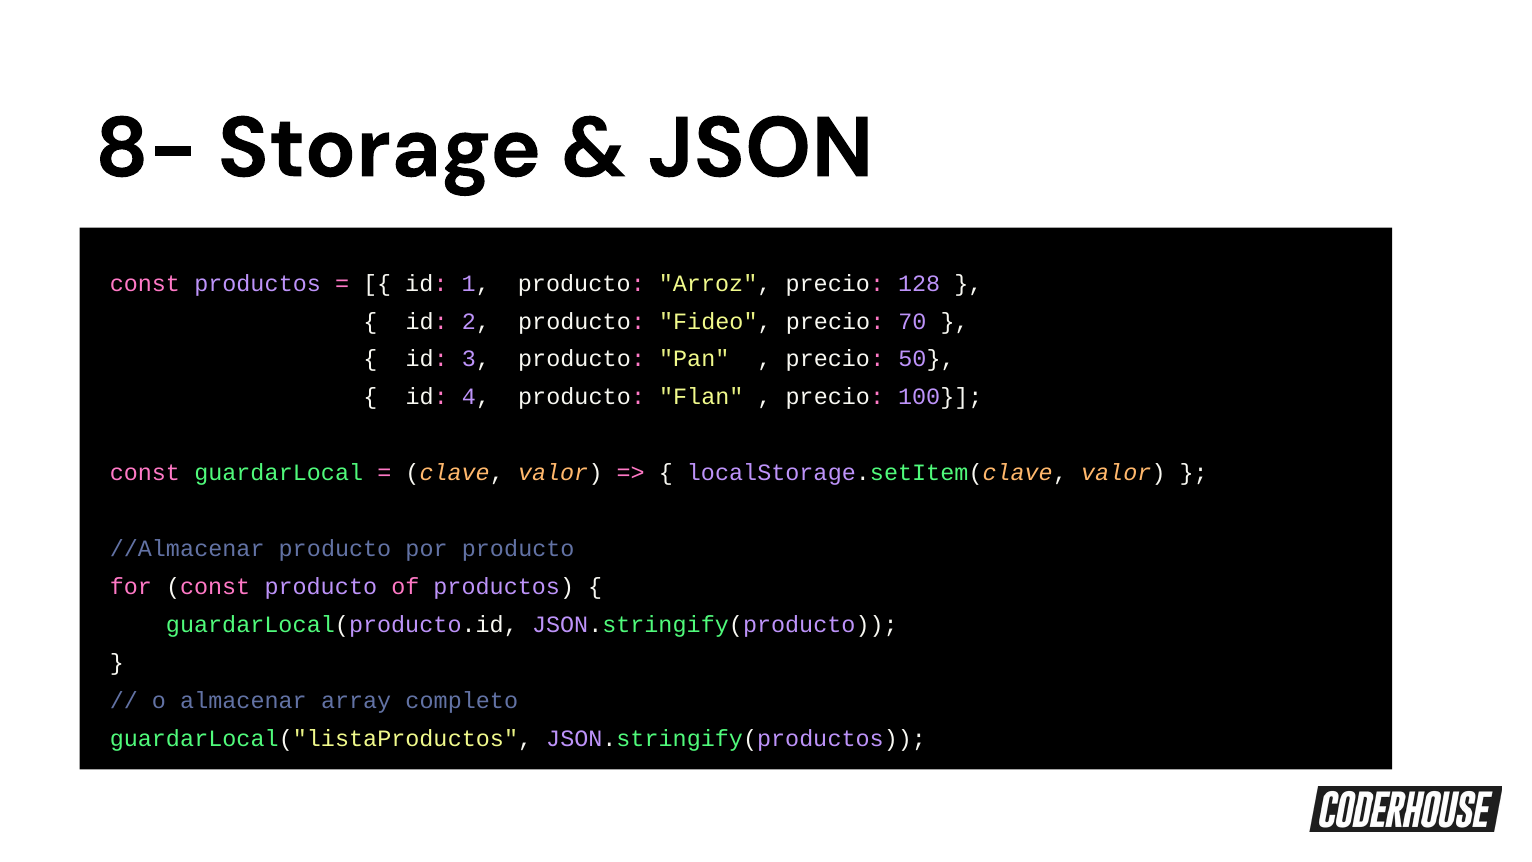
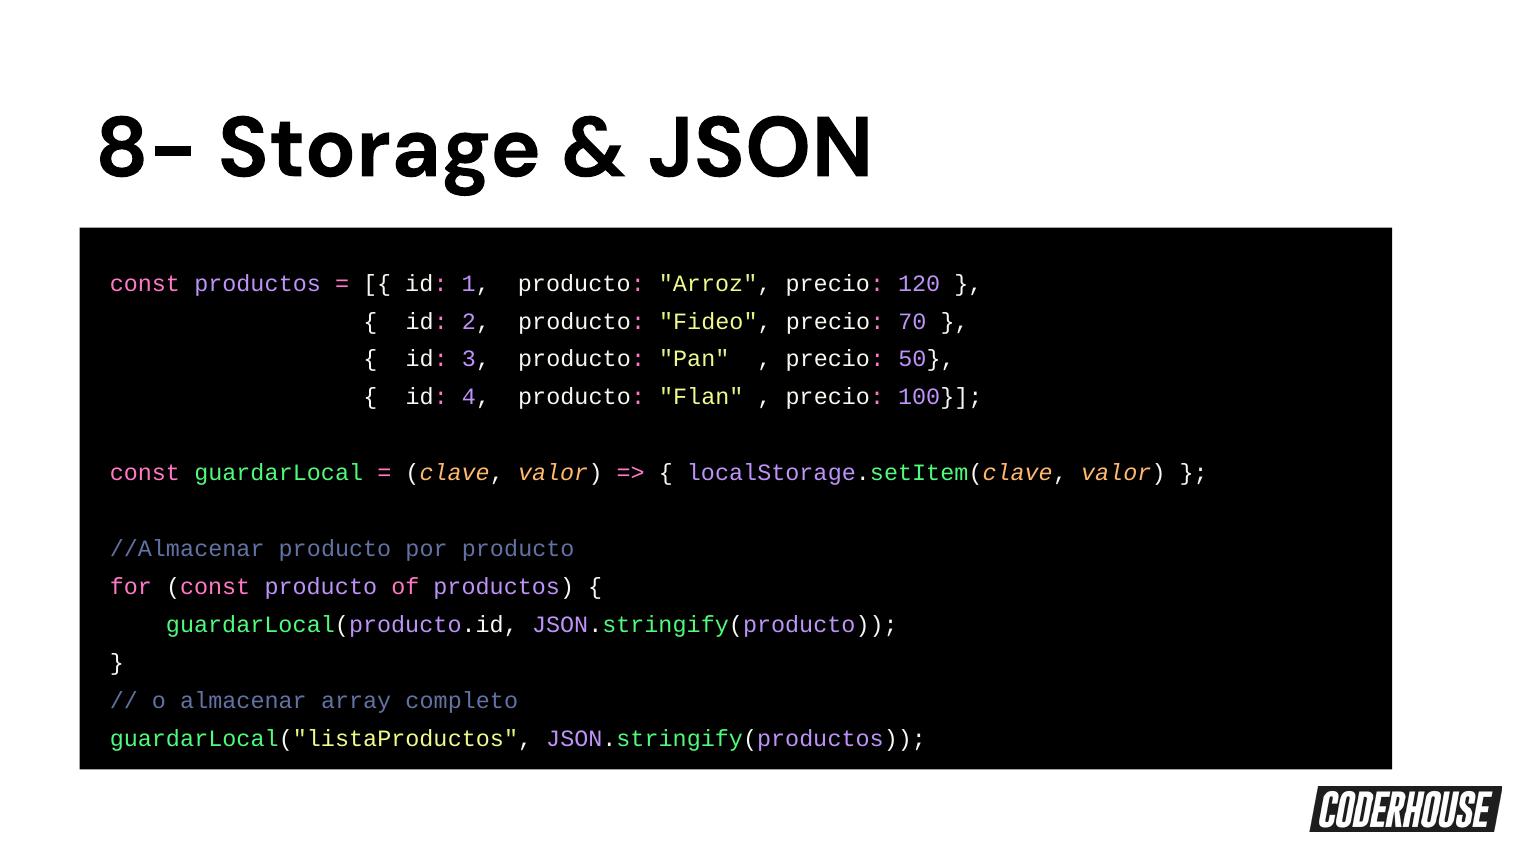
128: 128 -> 120 (919, 283)
